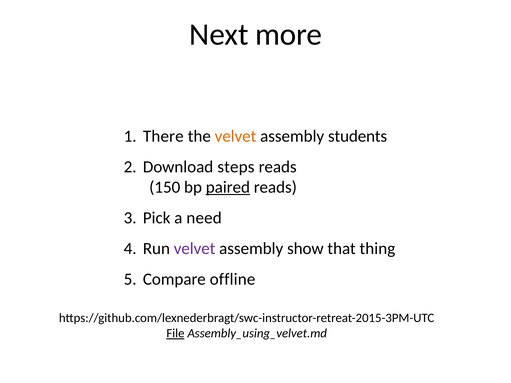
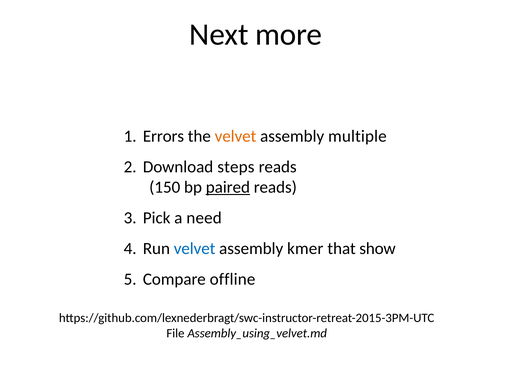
There: There -> Errors (163, 136)
students: students -> multiple (357, 136)
velvet colour: purple -> blue (195, 249)
show: show -> kmer (305, 249)
thing: thing -> show (378, 249)
File underline: present -> none (175, 334)
